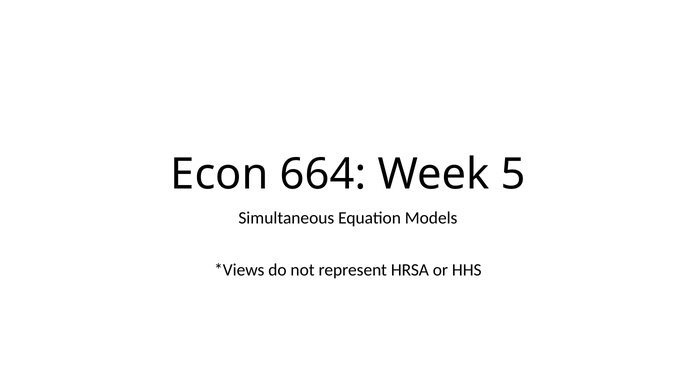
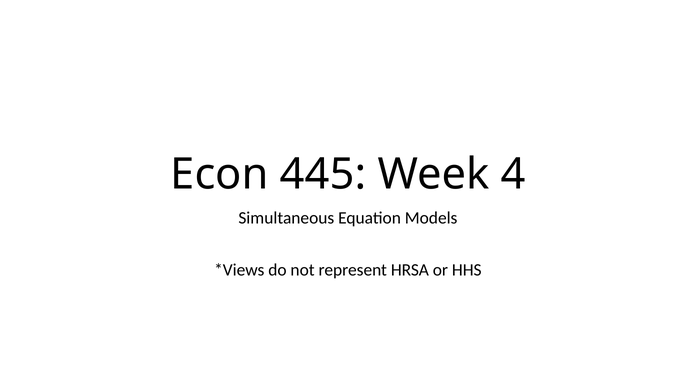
664: 664 -> 445 (323, 174)
5: 5 -> 4 (513, 174)
